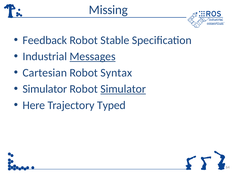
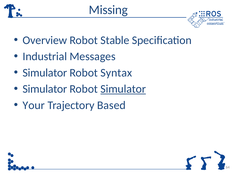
Feedback: Feedback -> Overview (45, 40)
Messages underline: present -> none (93, 56)
Cartesian: Cartesian -> Simulator (45, 73)
Here: Here -> Your (34, 105)
Typed: Typed -> Based (111, 105)
